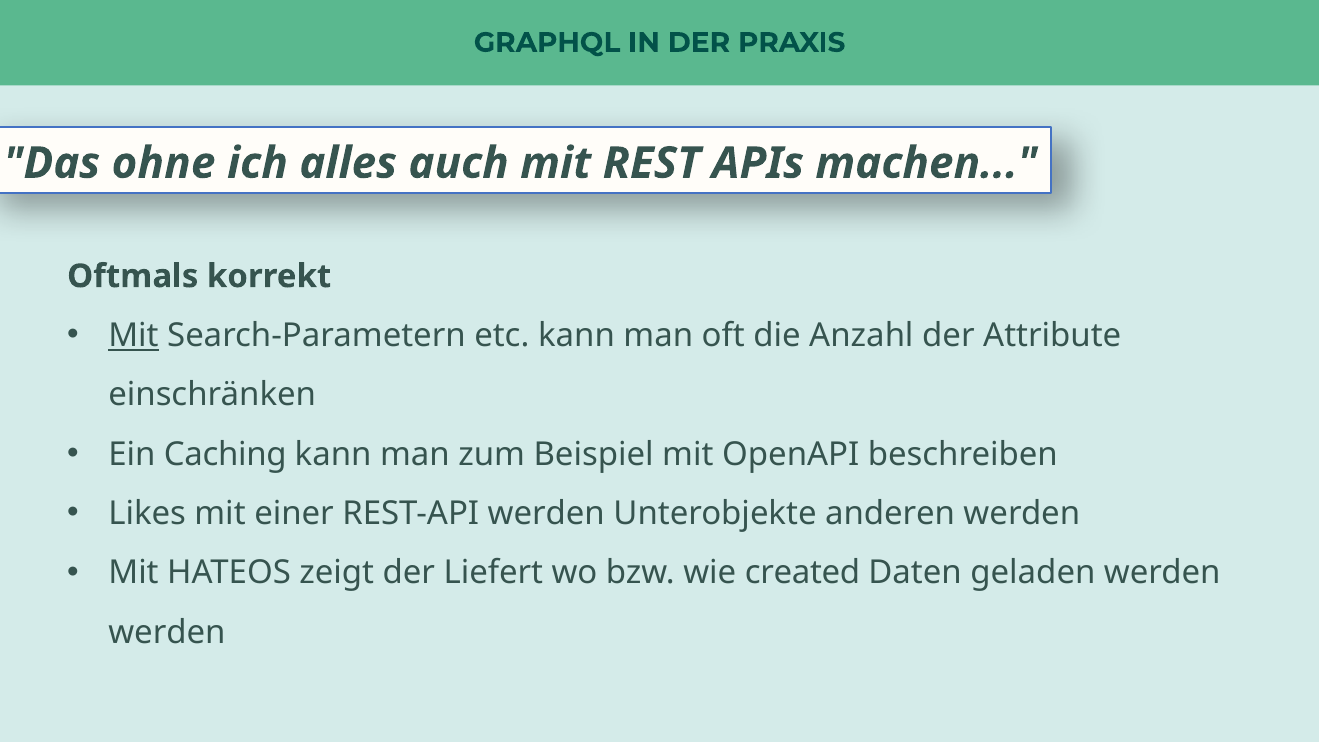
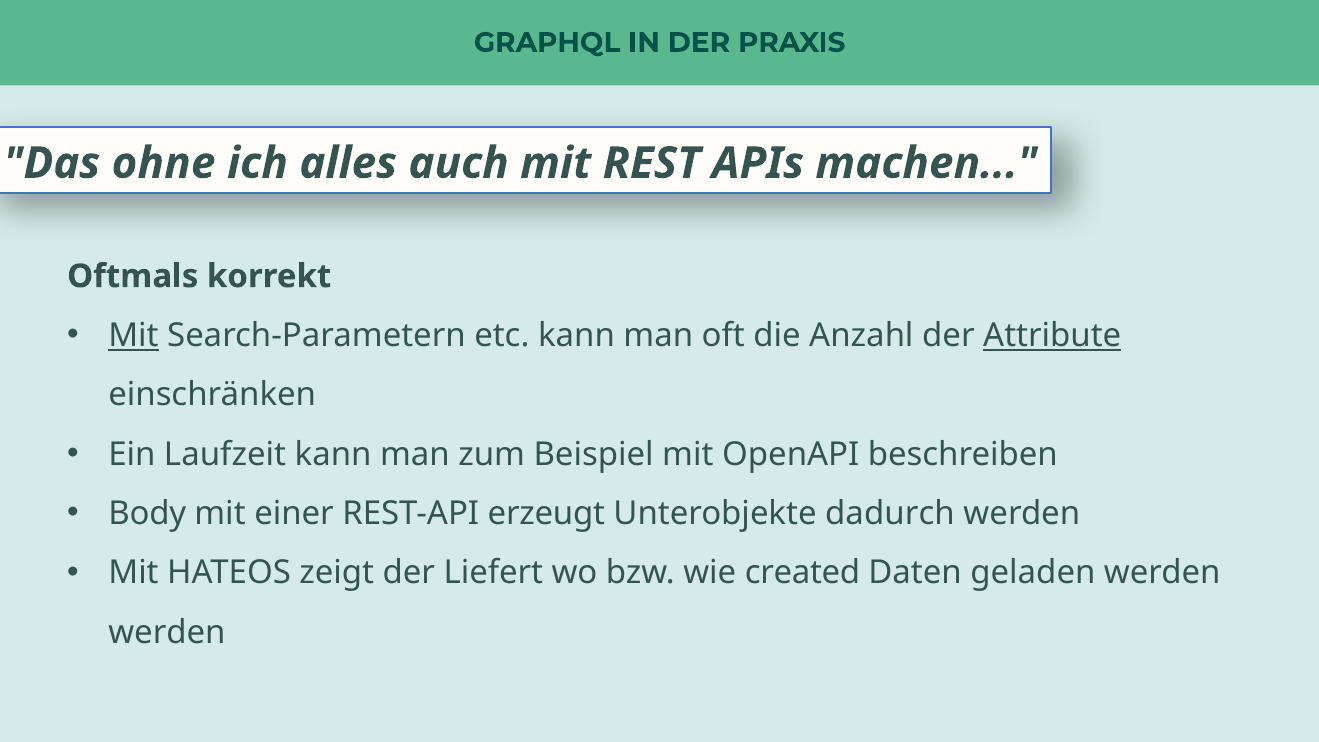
Attribute underline: none -> present (1052, 336)
Caching: Caching -> Laufzeit (225, 454)
Likes: Likes -> Body (147, 514)
REST-API werden: werden -> erzeugt (546, 514)
anderen: anderen -> dadurch (890, 514)
